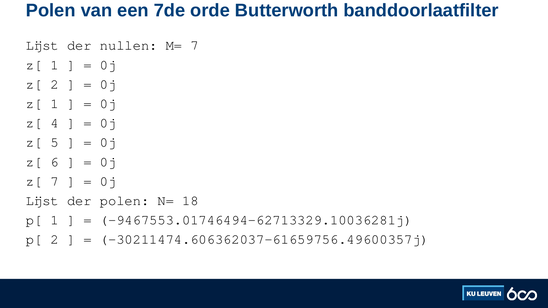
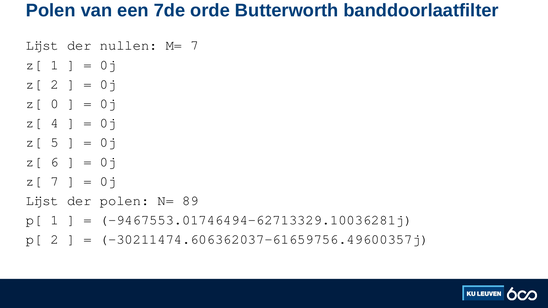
1: 1 -> 0 (55, 104)
18: 18 -> 89 (190, 201)
